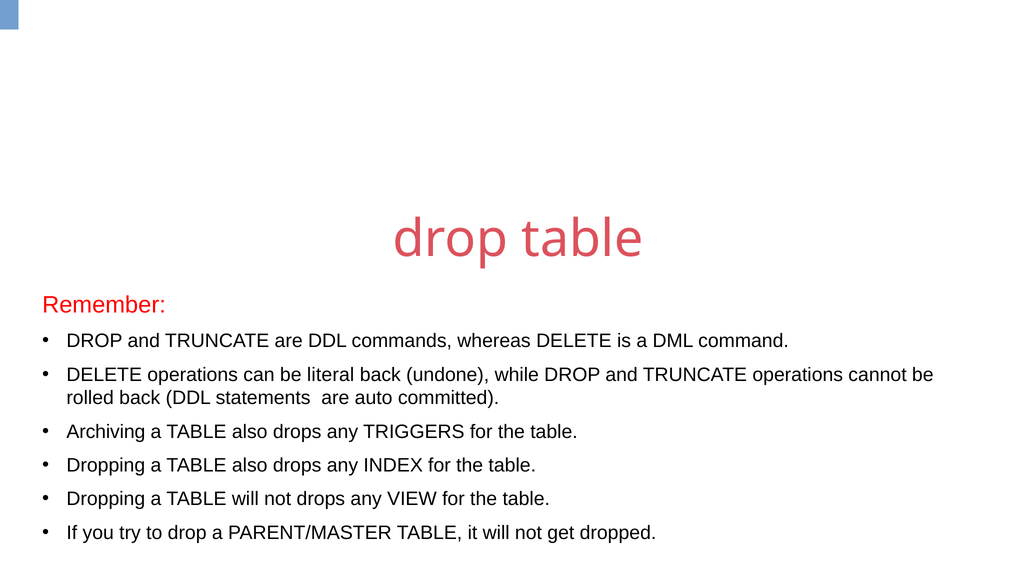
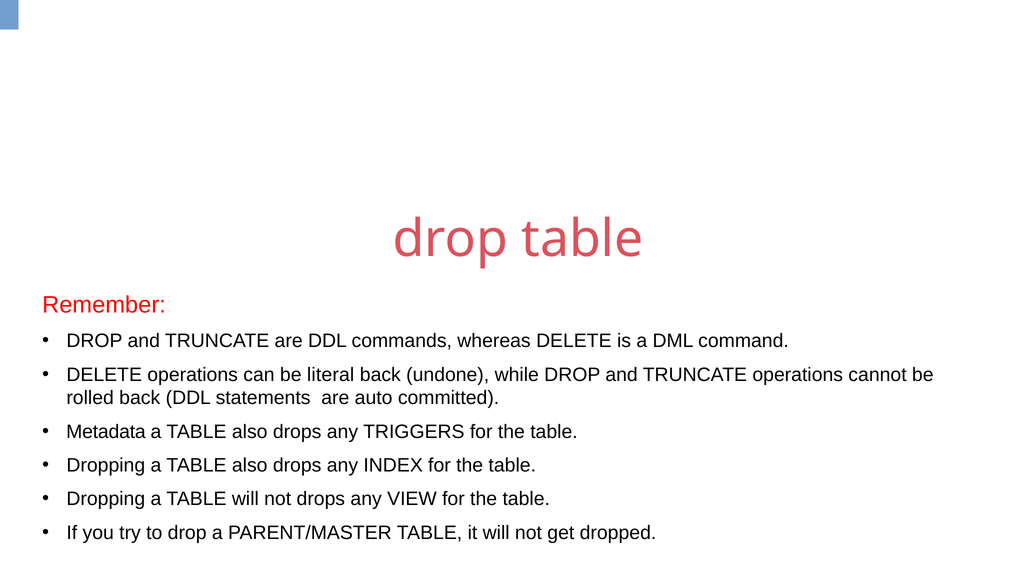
Archiving: Archiving -> Metadata (106, 432)
